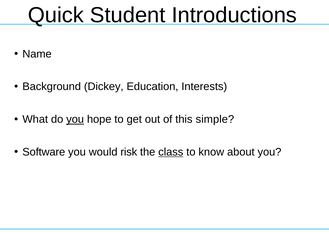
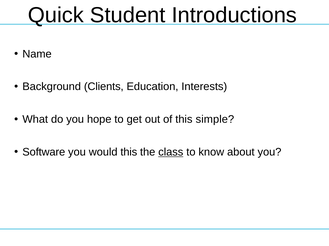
Dickey: Dickey -> Clients (104, 87)
you underline: present -> none (75, 120)
would risk: risk -> this (129, 153)
